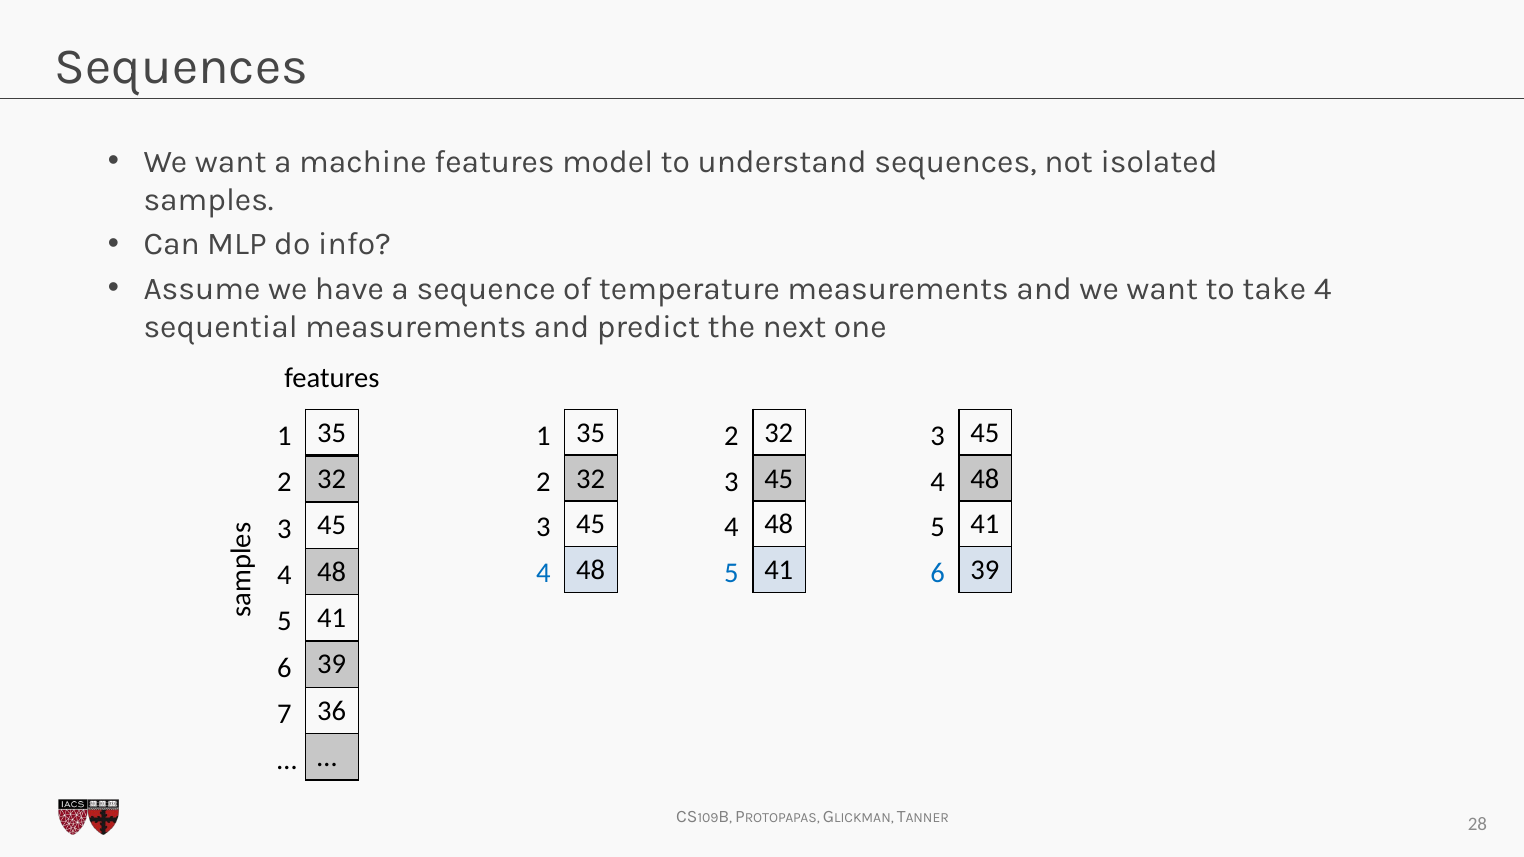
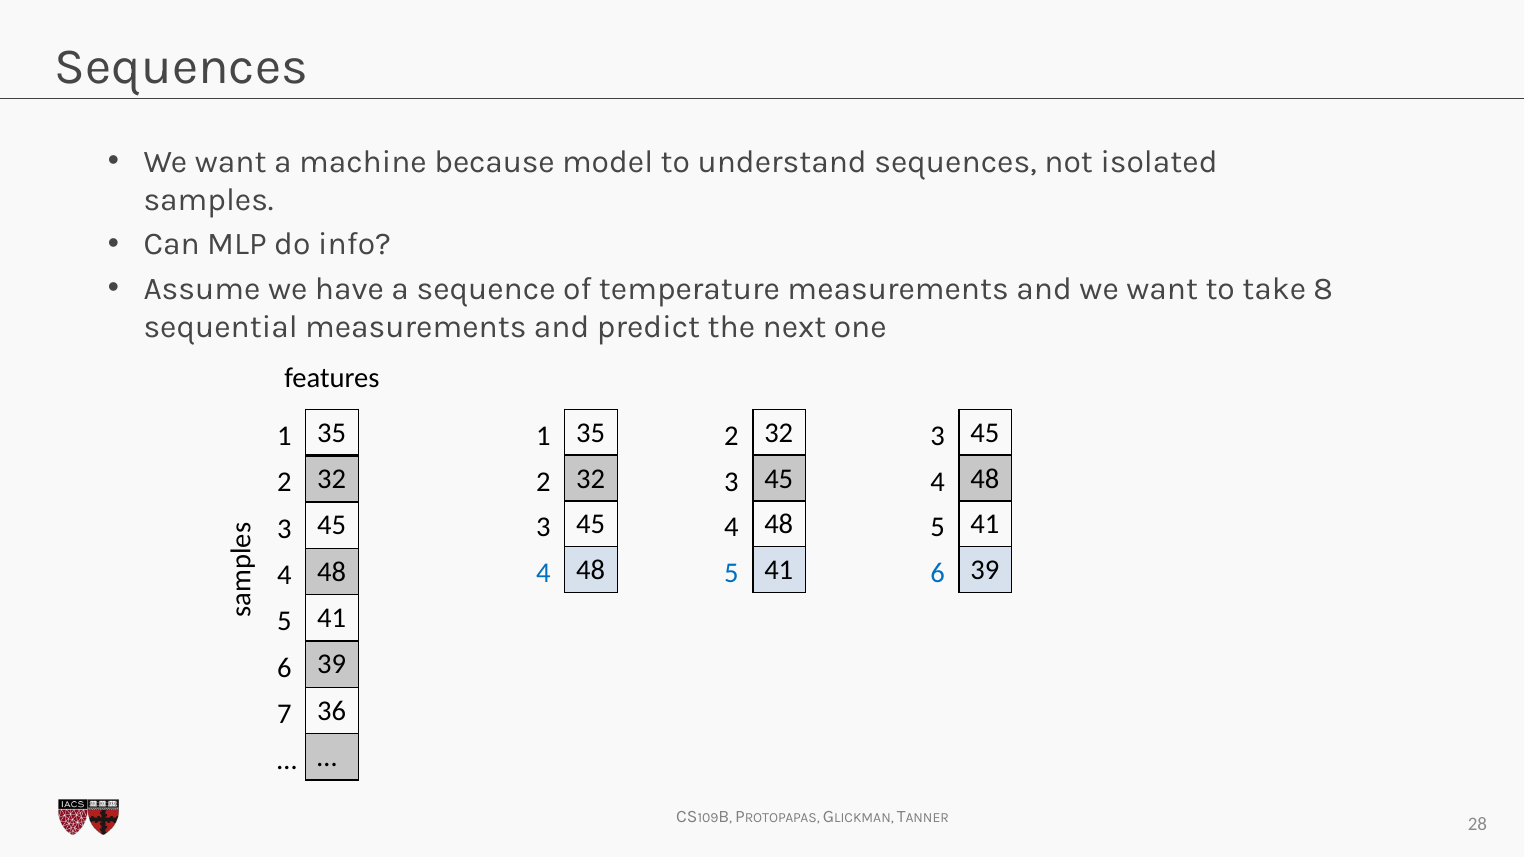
machine features: features -> because (495, 162)
take 4: 4 -> 8 (1323, 289)
